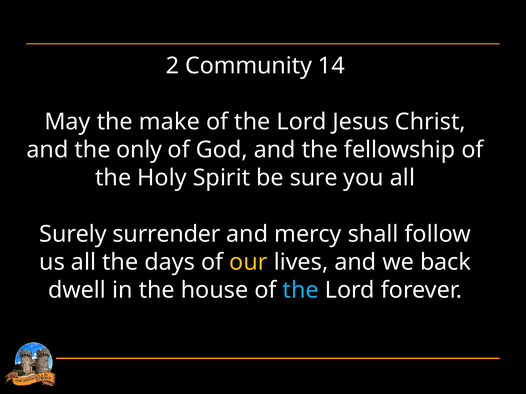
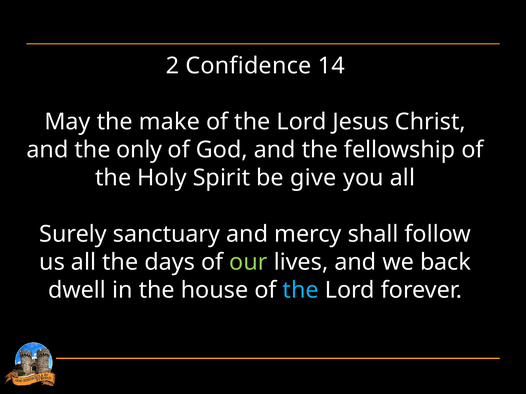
Community: Community -> Confidence (248, 66)
sure: sure -> give (313, 178)
surrender: surrender -> sanctuary (167, 234)
our colour: yellow -> light green (248, 262)
